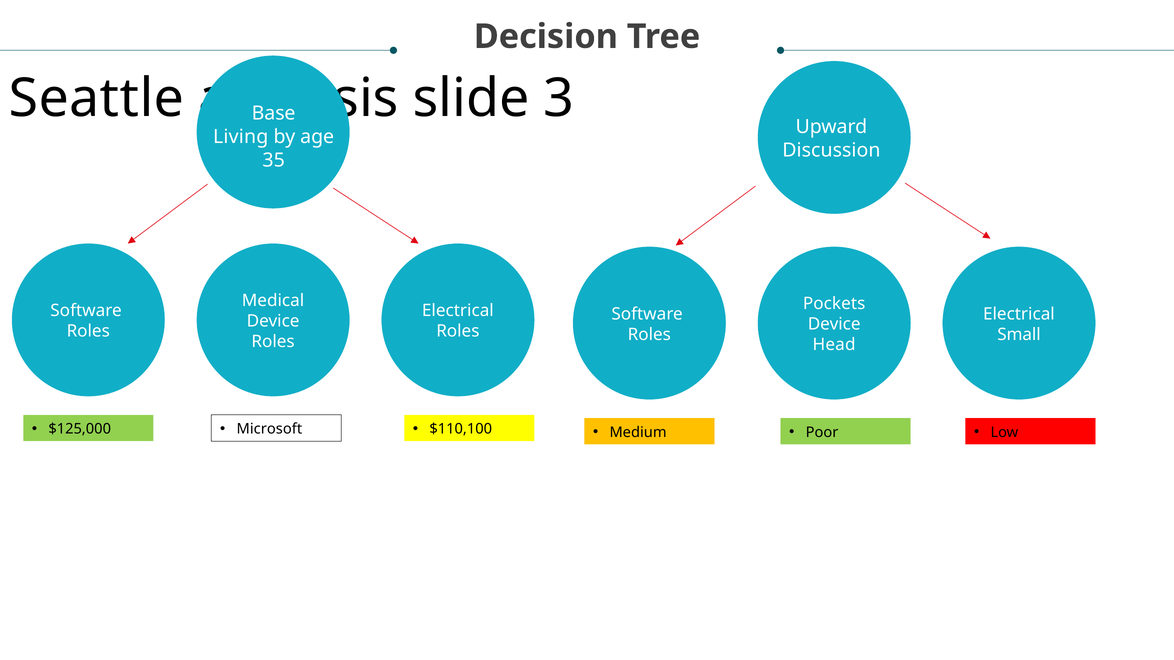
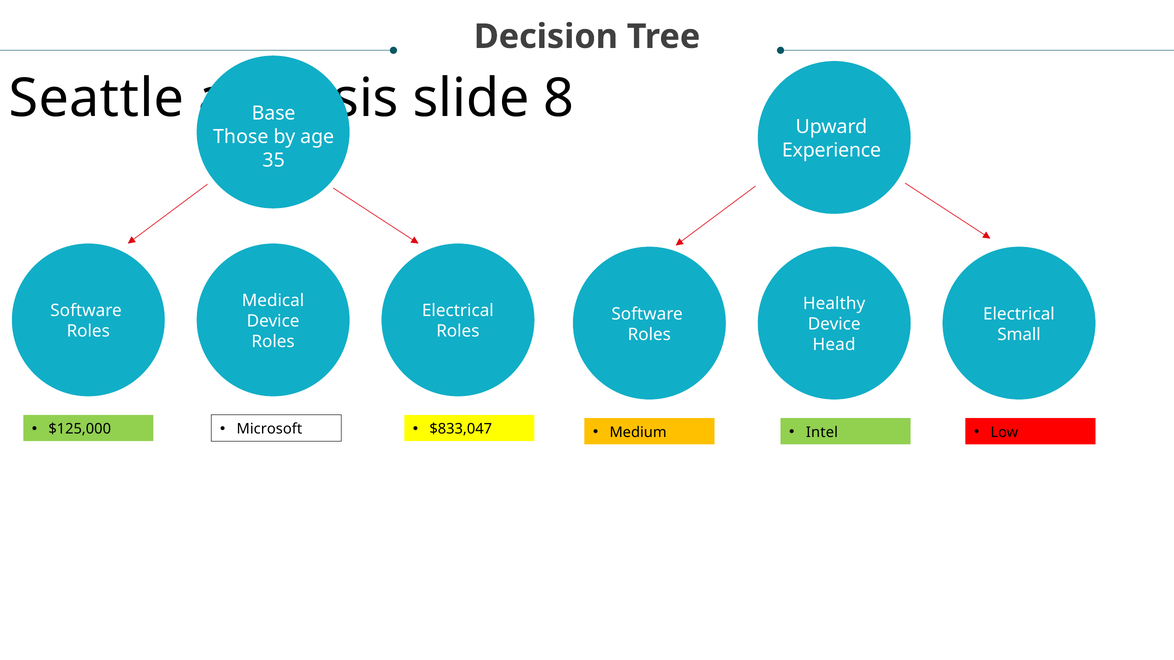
3: 3 -> 8 (559, 99)
Living: Living -> Those (241, 137)
Discussion: Discussion -> Experience (832, 151)
Pockets: Pockets -> Healthy (834, 304)
$110,100: $110,100 -> $833,047 (461, 429)
Poor: Poor -> Intel (822, 432)
